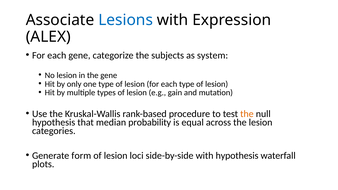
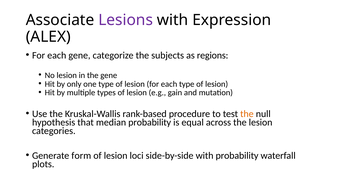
Lesions colour: blue -> purple (126, 20)
system: system -> regions (213, 55)
with hypothesis: hypothesis -> probability (237, 156)
